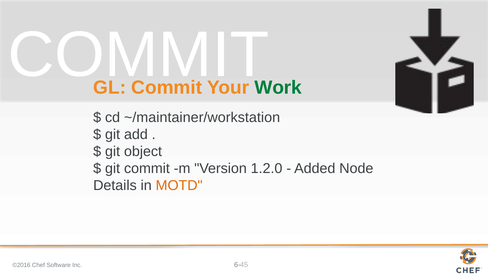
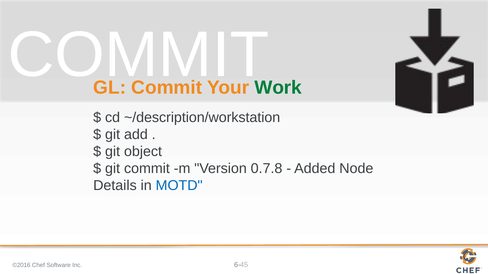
~/maintainer/workstation: ~/maintainer/workstation -> ~/description/workstation (202, 118)
1.2.0: 1.2.0 -> 0.7.8 (267, 169)
MOTD colour: orange -> blue (179, 186)
